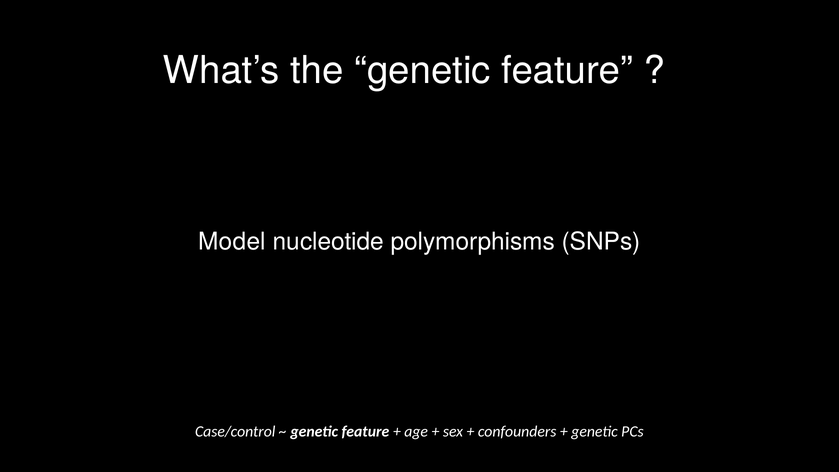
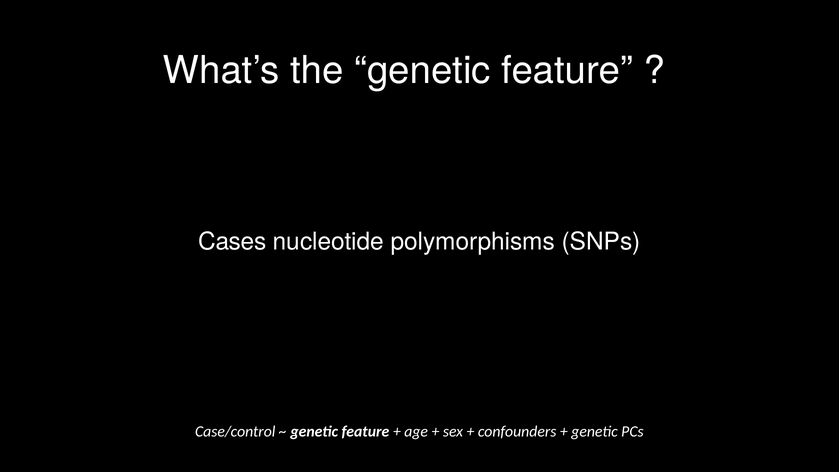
Model: Model -> Cases (232, 241)
